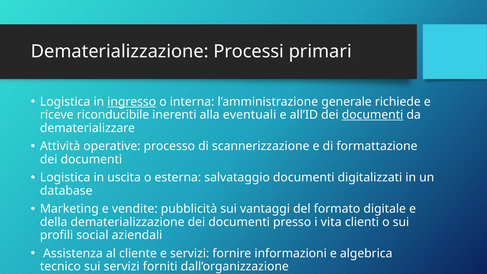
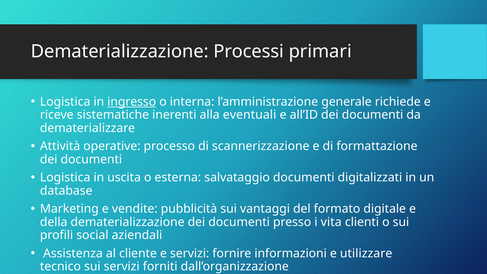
riconducibile: riconducibile -> sistematiche (113, 115)
documenti underline: present -> none (373, 115)
algebrica: algebrica -> utilizzare (366, 253)
